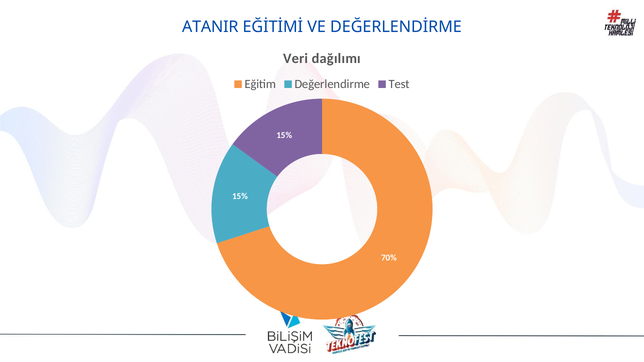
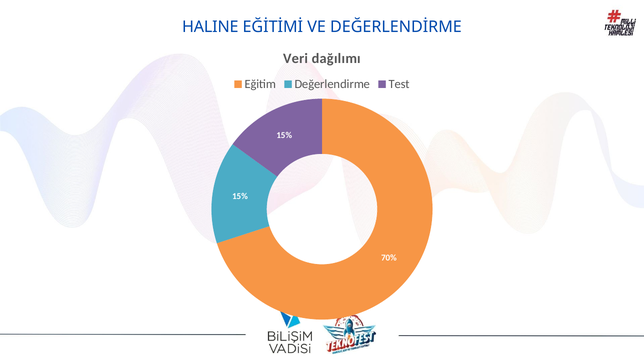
ATANIR: ATANIR -> HALINE (210, 27)
